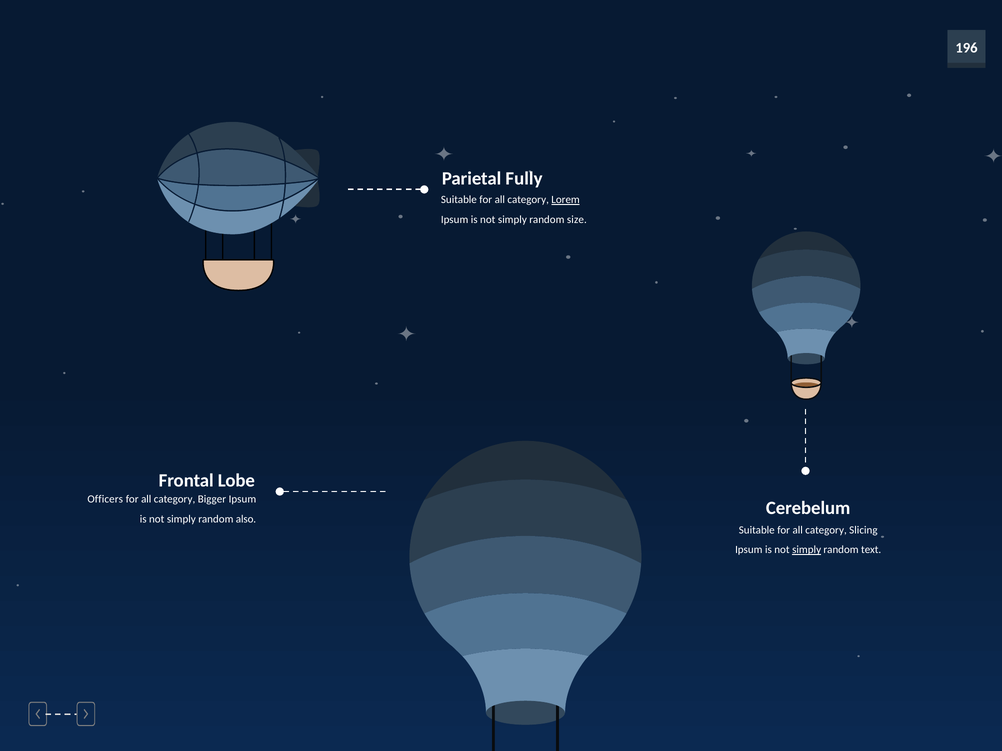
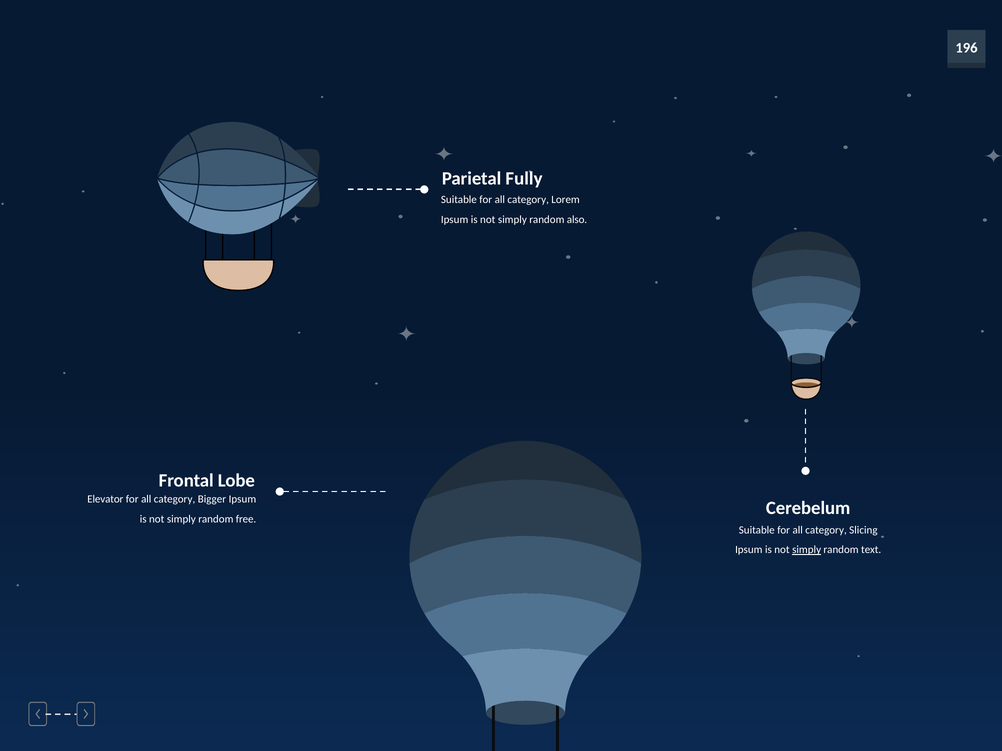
Lorem underline: present -> none (566, 200)
size: size -> also (577, 220)
Officers: Officers -> Elevator (105, 499)
also: also -> free (246, 519)
